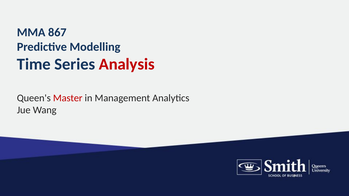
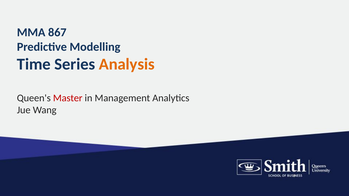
Analysis colour: red -> orange (127, 64)
